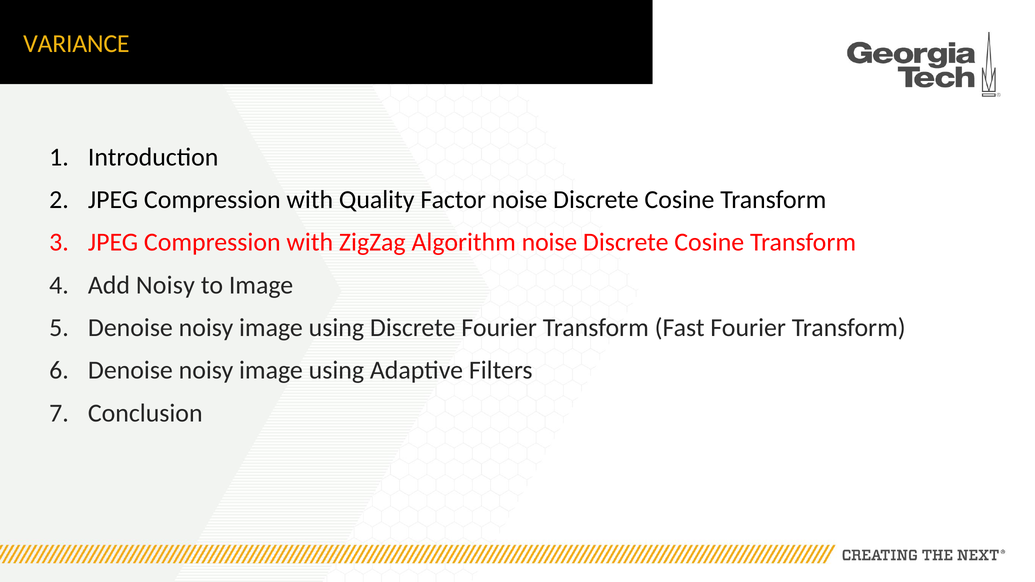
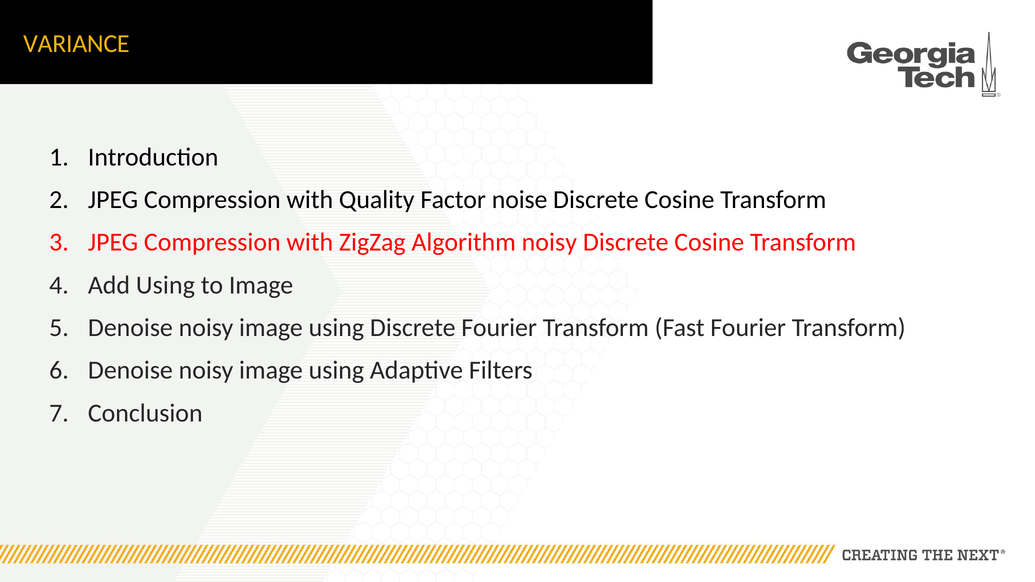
Algorithm noise: noise -> noisy (549, 242)
Add Noisy: Noisy -> Using (165, 285)
